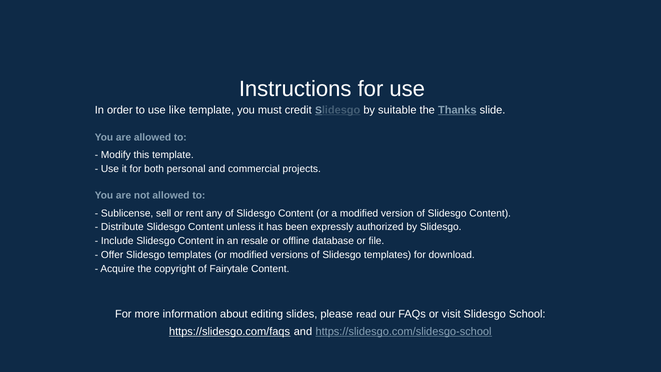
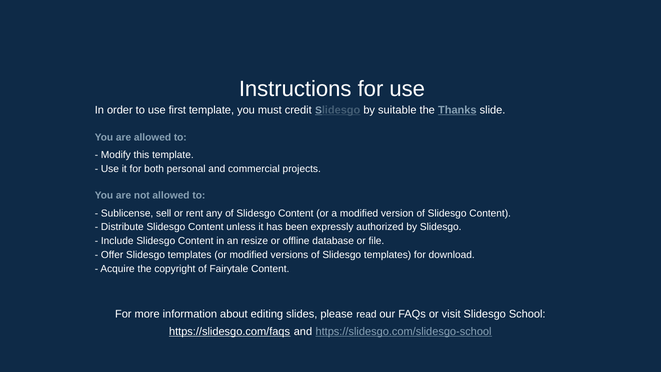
like: like -> first (177, 110)
resale: resale -> resize (255, 241)
